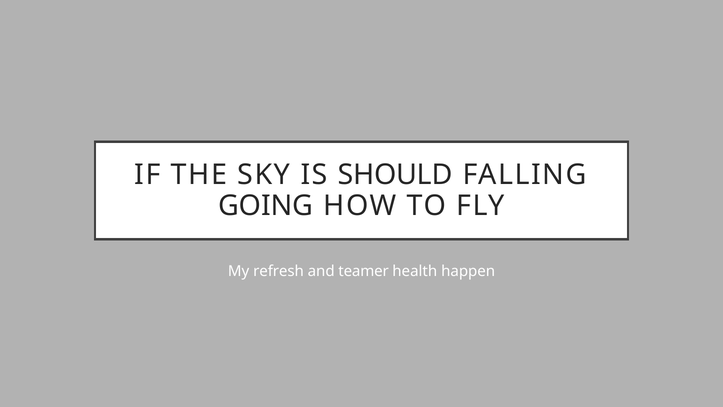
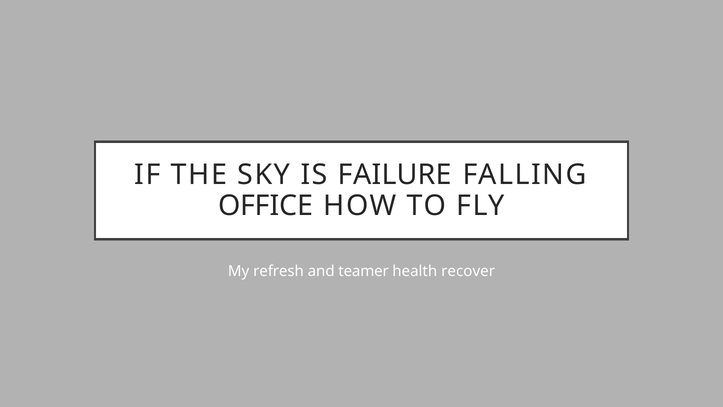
SHOULD: SHOULD -> FAILURE (395, 175)
GOING: GOING -> OFFICE (266, 206)
happen: happen -> recover (468, 271)
